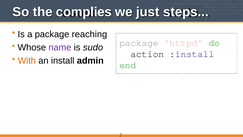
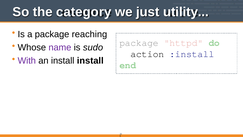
complies: complies -> category (84, 12)
steps: steps -> utility (186, 12)
With colour: orange -> purple (27, 61)
install admin: admin -> install (90, 61)
